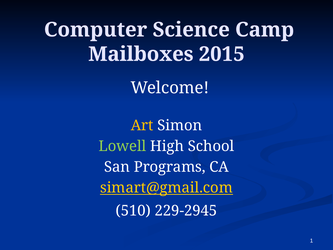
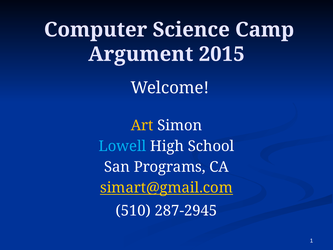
Mailboxes: Mailboxes -> Argument (141, 54)
Lowell colour: light green -> light blue (122, 146)
229-2945: 229-2945 -> 287-2945 (186, 211)
